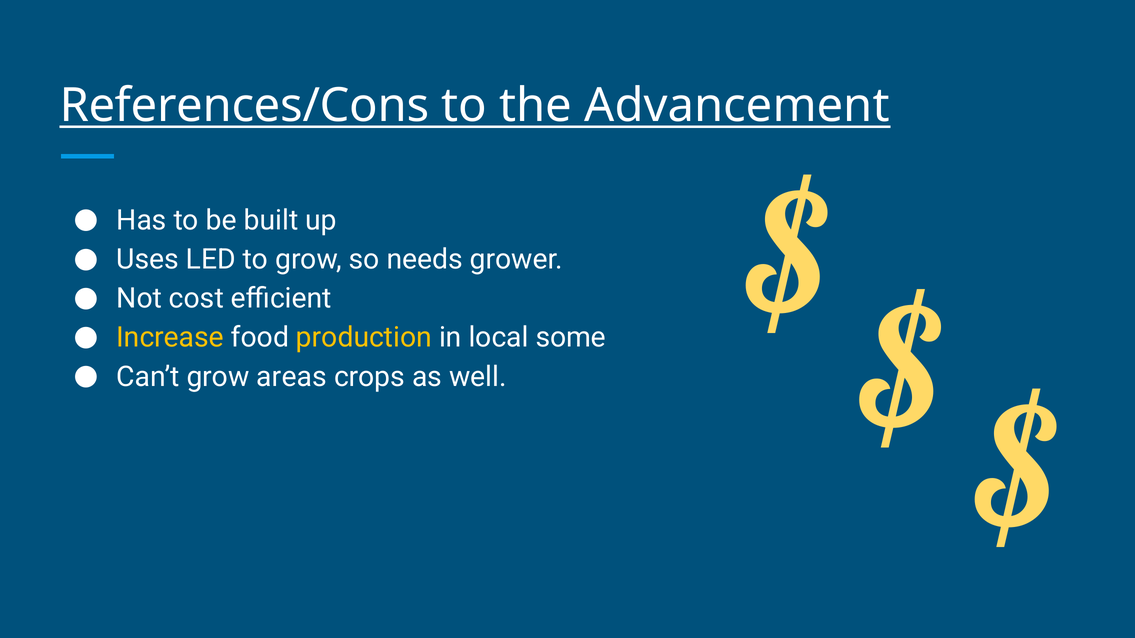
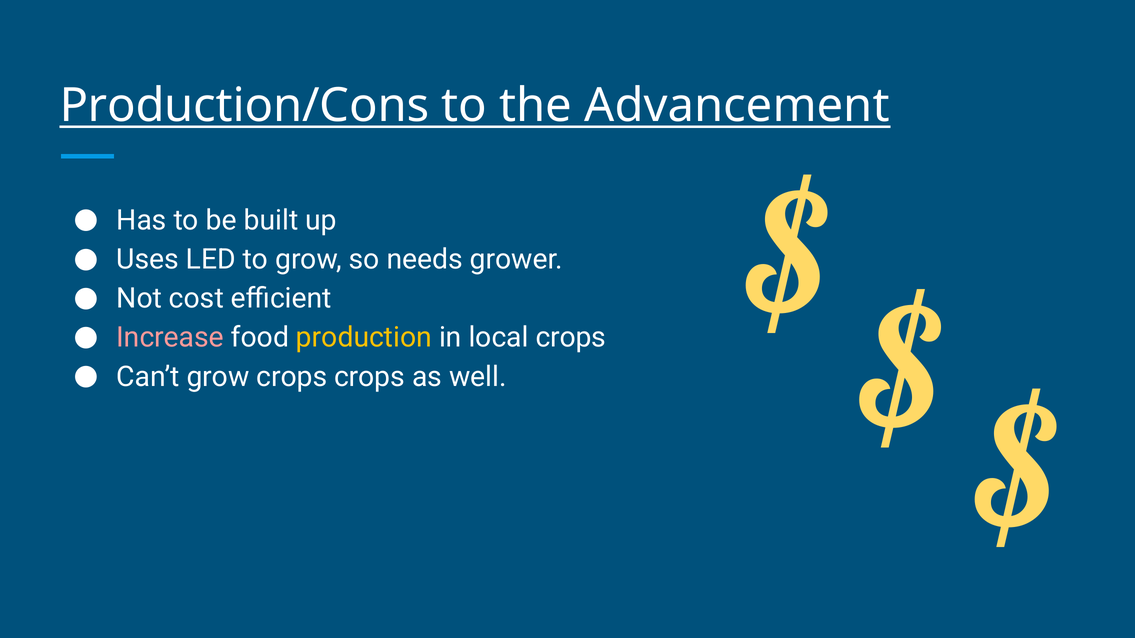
References/Cons: References/Cons -> Production/Cons (244, 106)
Increase colour: yellow -> pink (170, 338)
local some: some -> crops (571, 338)
grow areas: areas -> crops (292, 377)
